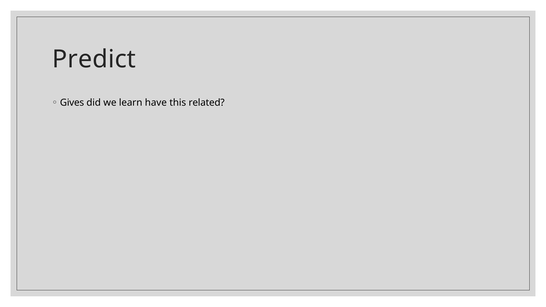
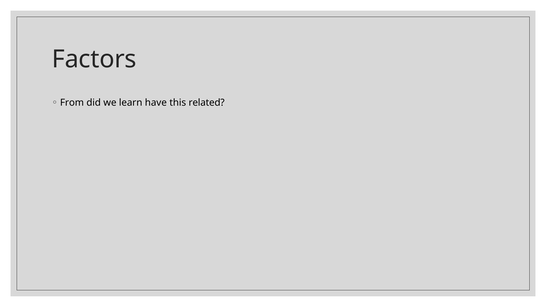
Predict: Predict -> Factors (94, 59)
Gives: Gives -> From (72, 103)
